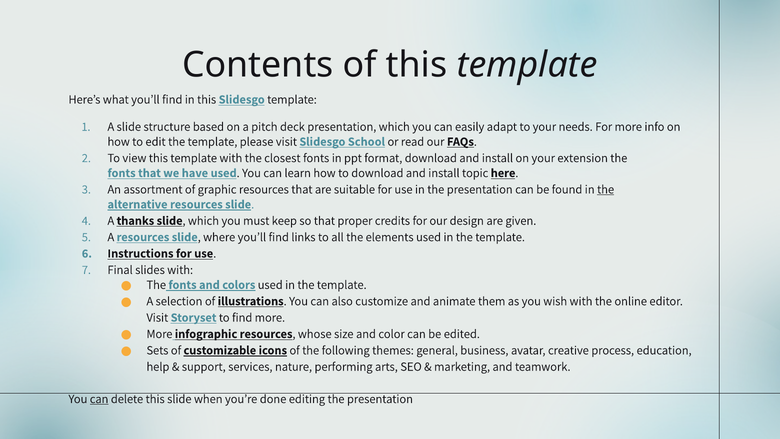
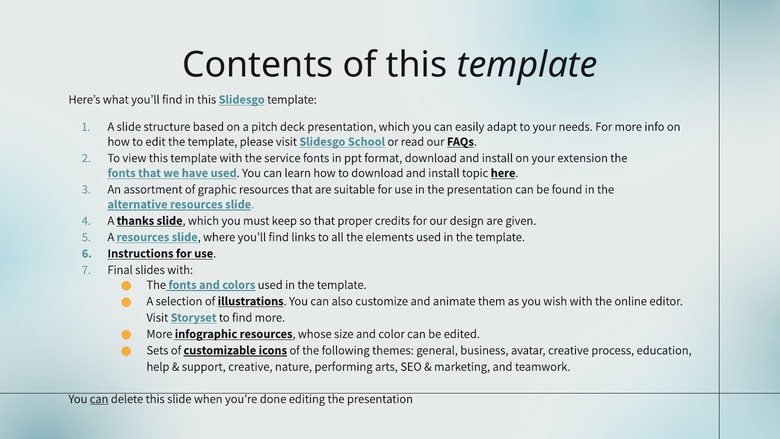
closest: closest -> service (282, 158)
the underline: present -> none (606, 189)
support services: services -> creative (250, 366)
